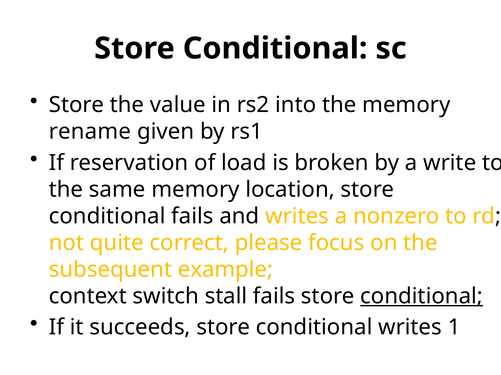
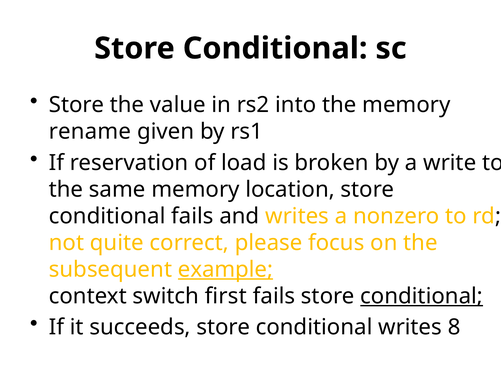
example underline: none -> present (225, 270)
stall: stall -> first (226, 297)
1: 1 -> 8 (454, 328)
